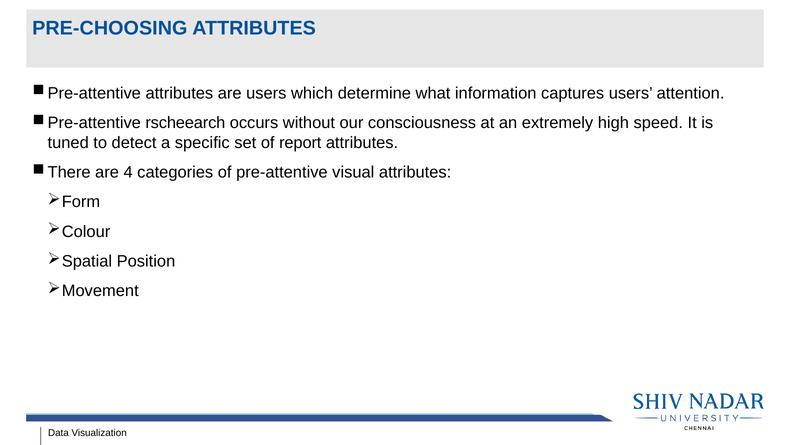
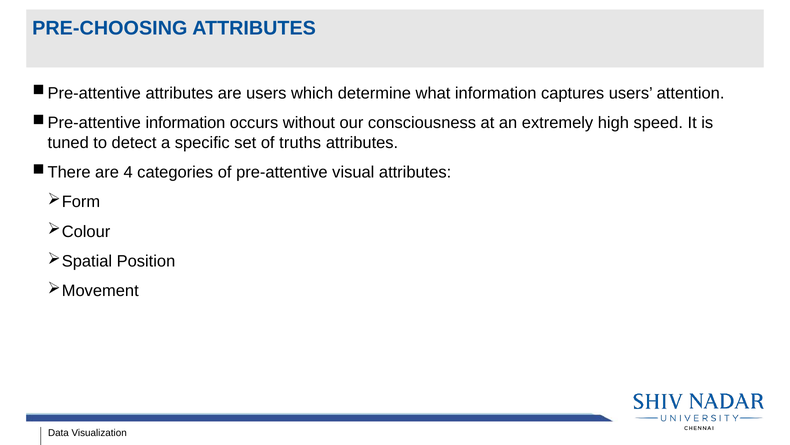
rscheearch: rscheearch -> information (185, 123)
report: report -> truths (300, 142)
